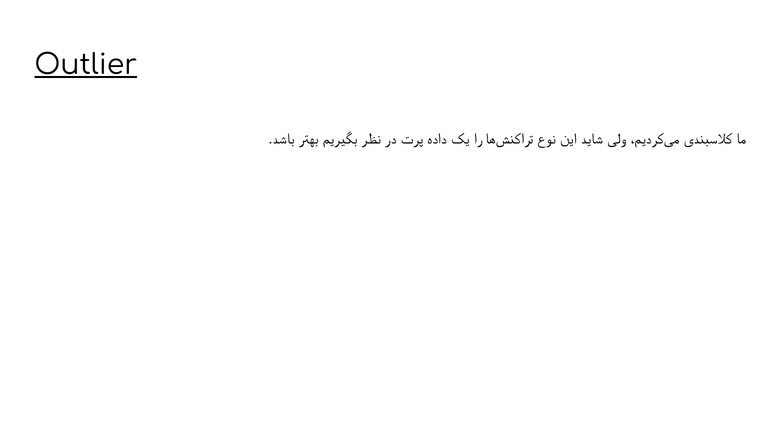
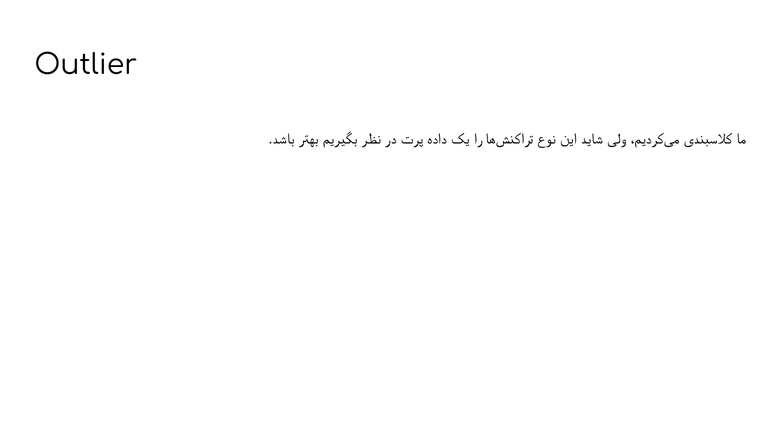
Outlier underline: present -> none (86, 65)
